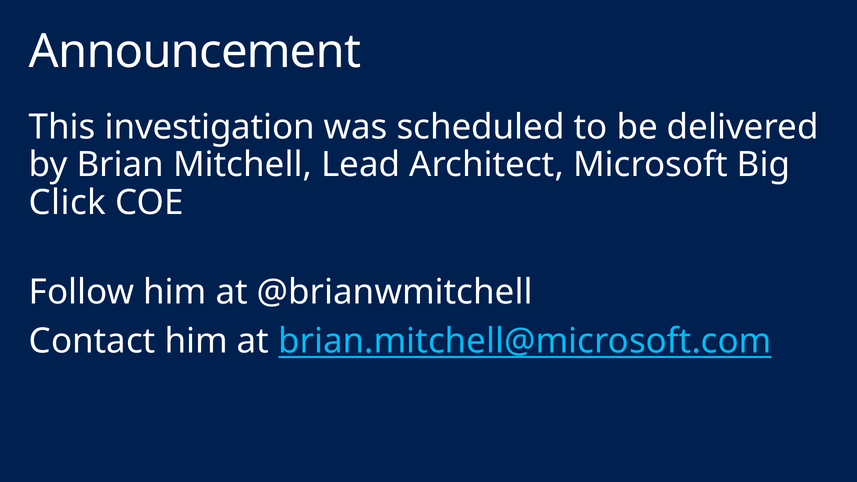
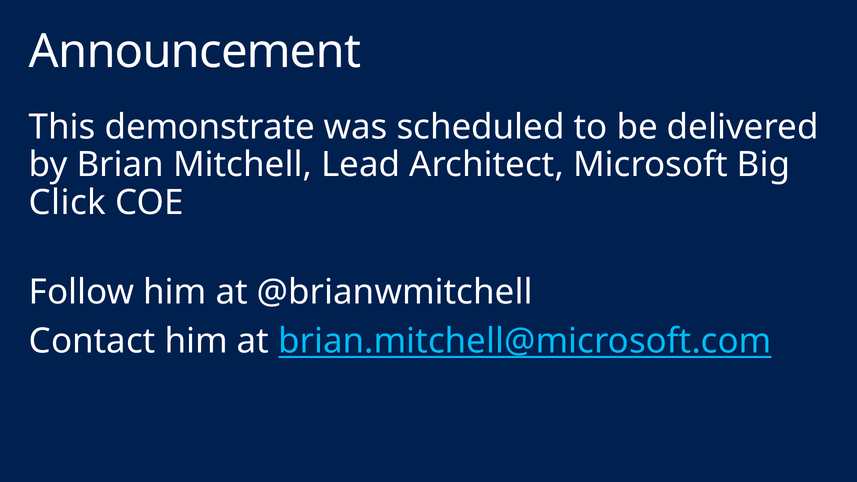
investigation: investigation -> demonstrate (210, 127)
